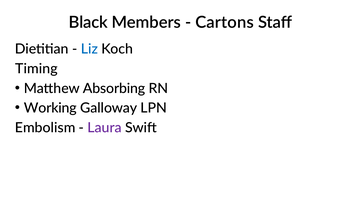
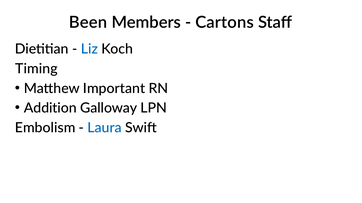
Black: Black -> Been (88, 22)
Absorbing: Absorbing -> Important (114, 89)
Working: Working -> Addition (50, 108)
Laura colour: purple -> blue (105, 128)
